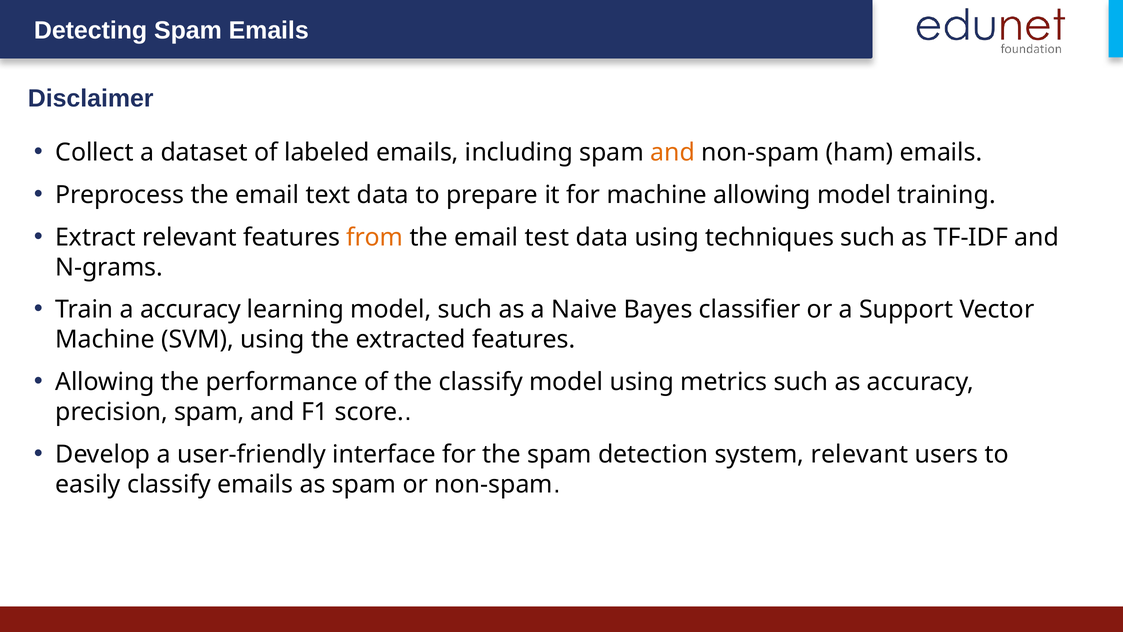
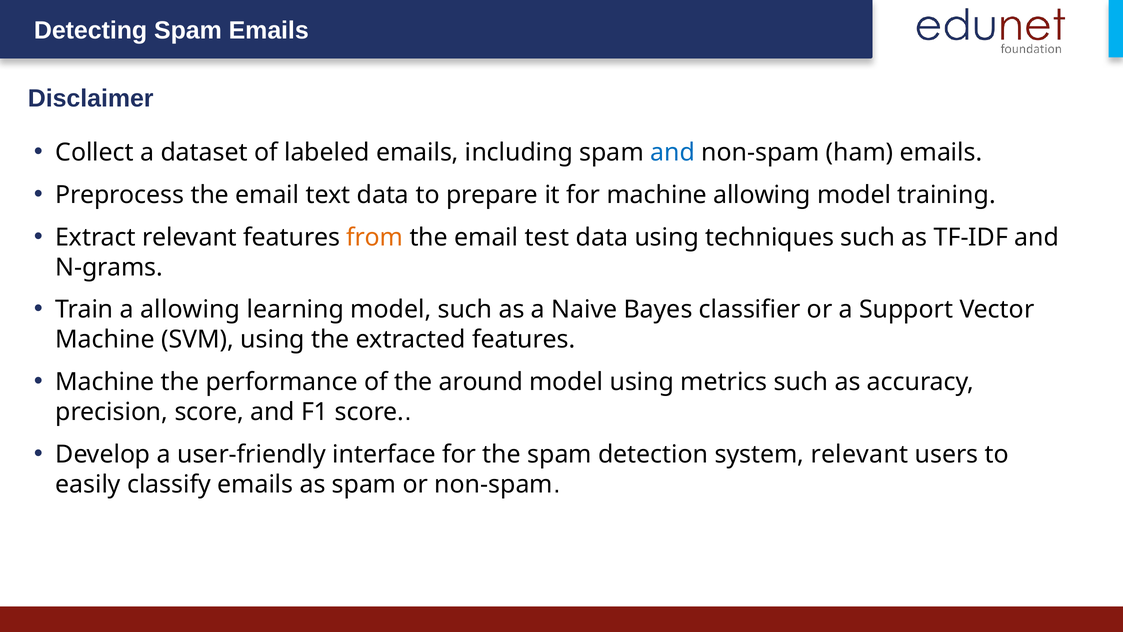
and colour: orange -> blue (673, 152)
a accuracy: accuracy -> allowing (190, 310)
Allowing: Allowing -> Machine (105, 382)
the classify: classify -> around (481, 382)
precision spam: spam -> score (209, 412)
